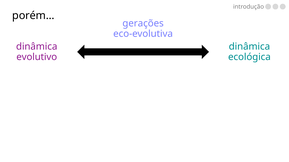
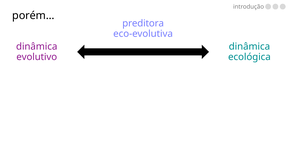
gerações: gerações -> preditora (143, 23)
